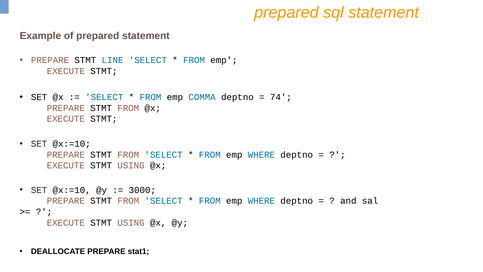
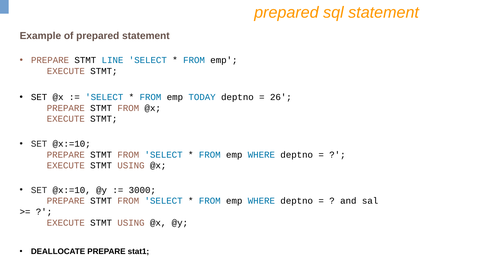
COMMA: COMMA -> TODAY (202, 97)
74: 74 -> 26 (281, 97)
